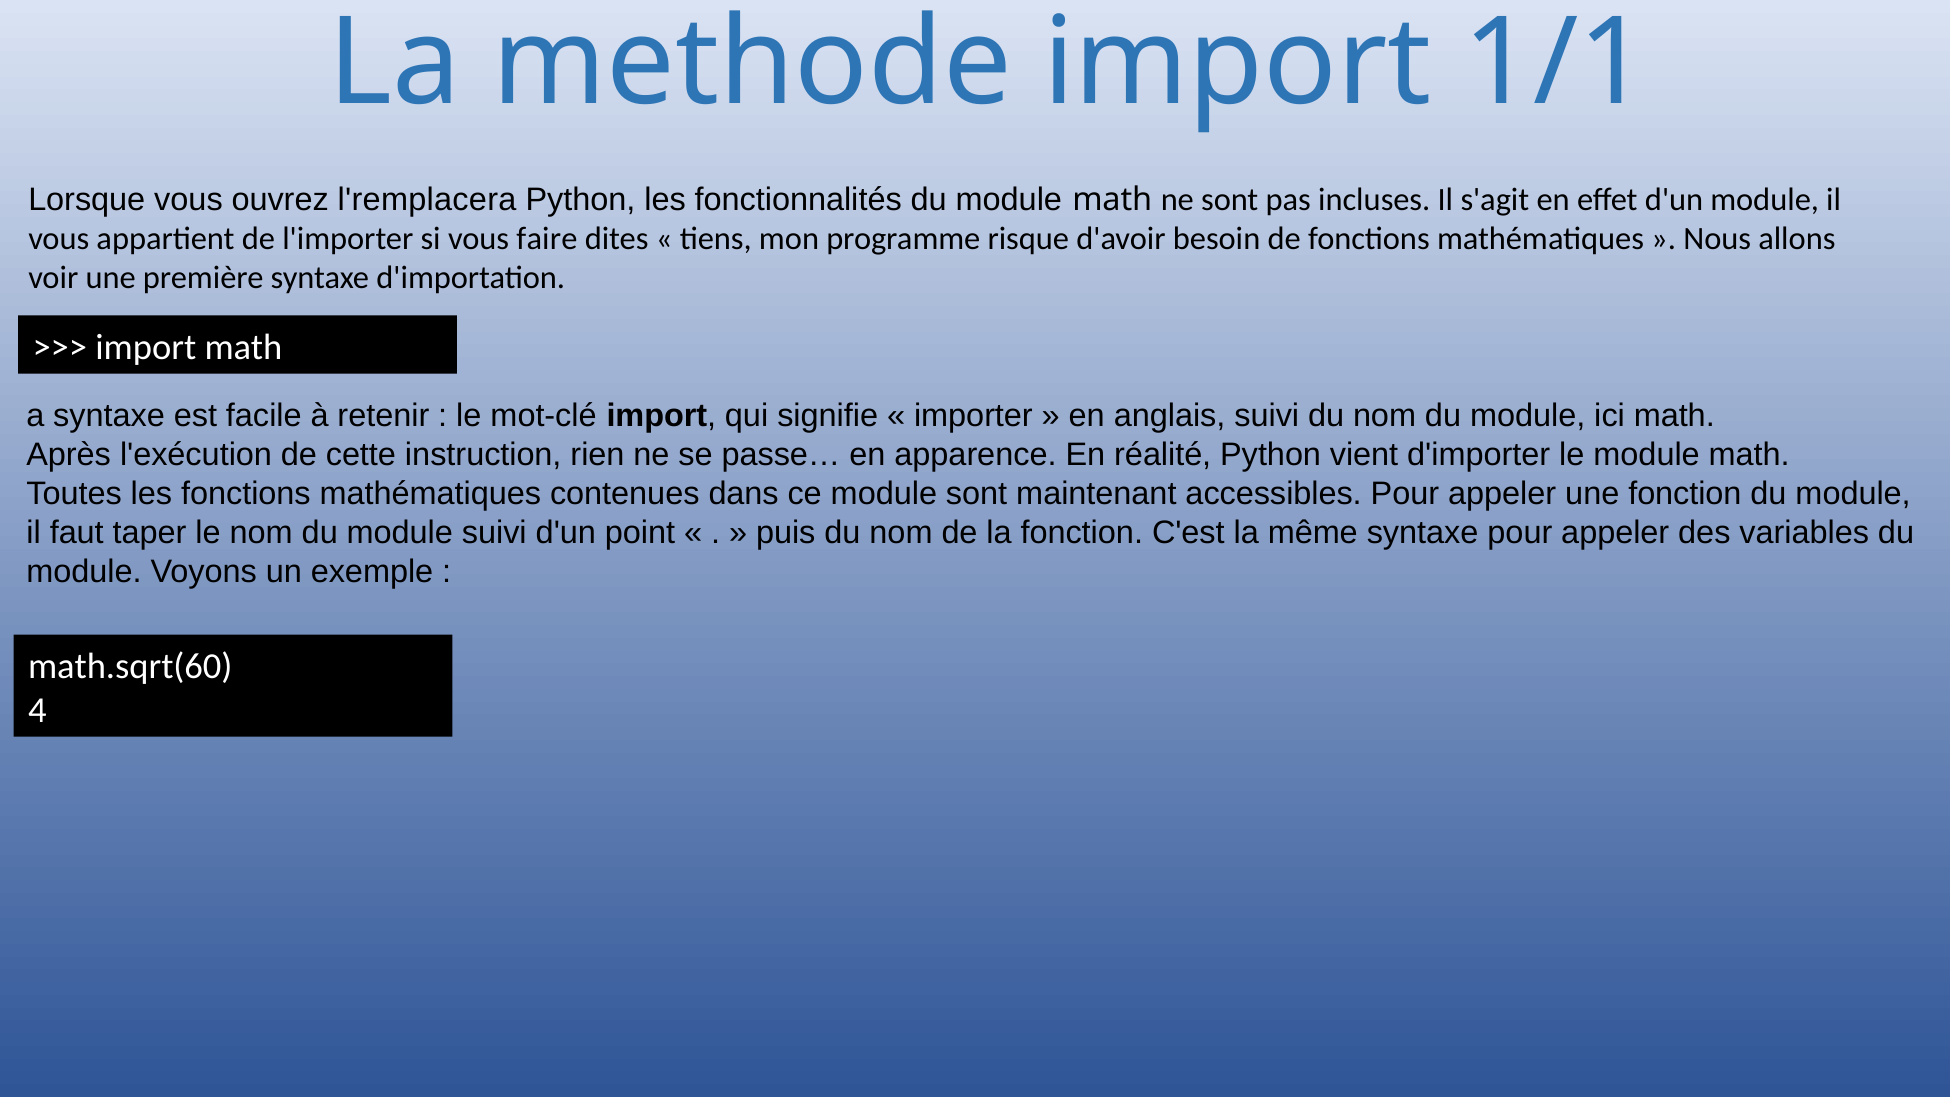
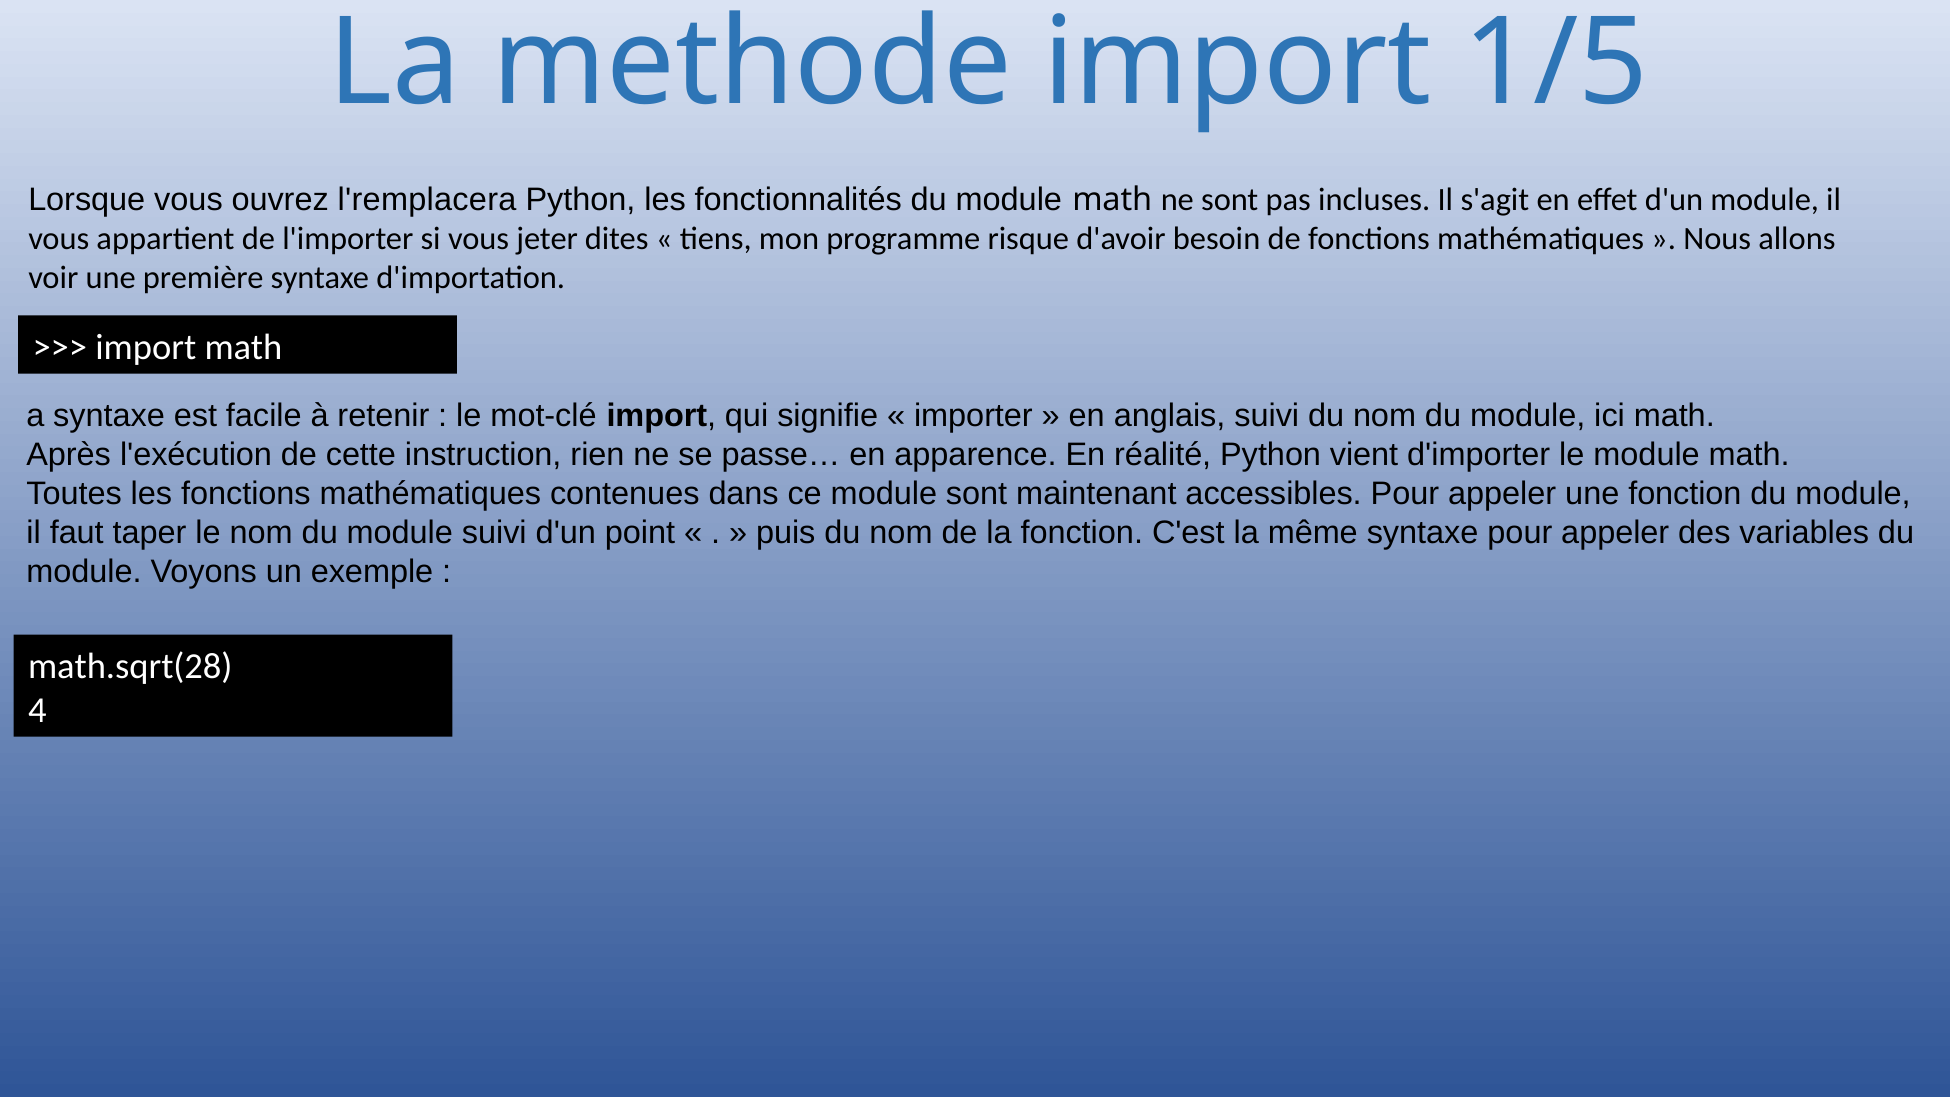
1/1: 1/1 -> 1/5 (1556, 64)
faire: faire -> jeter (547, 239)
math.sqrt(60: math.sqrt(60 -> math.sqrt(28 (130, 666)
